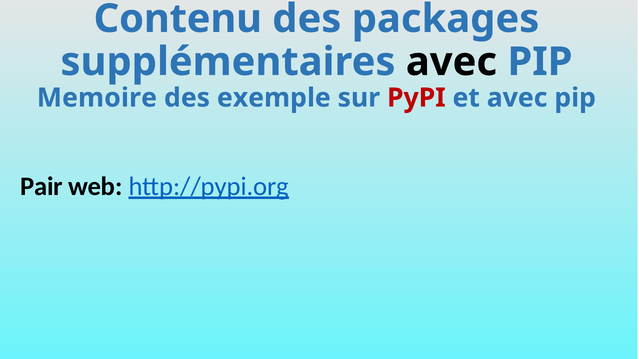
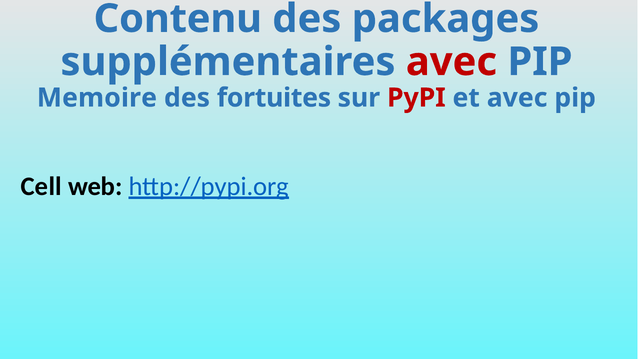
avec colour: black -> red (451, 62)
exemple: exemple -> fortuites (274, 98)
Pair: Pair -> Cell (41, 187)
